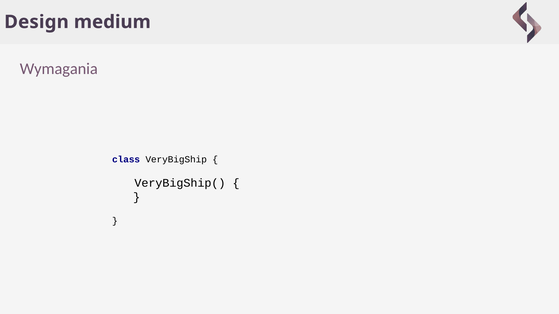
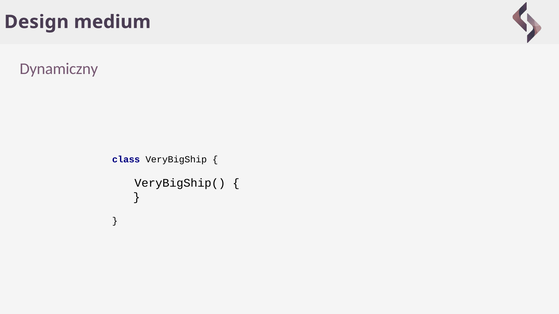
Wymagania: Wymagania -> Dynamiczny (59, 69)
